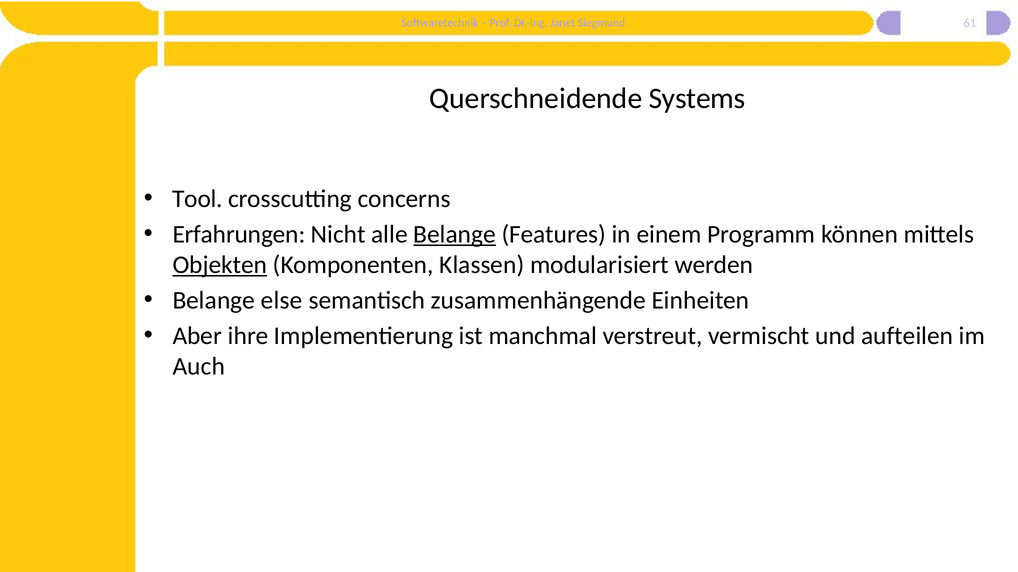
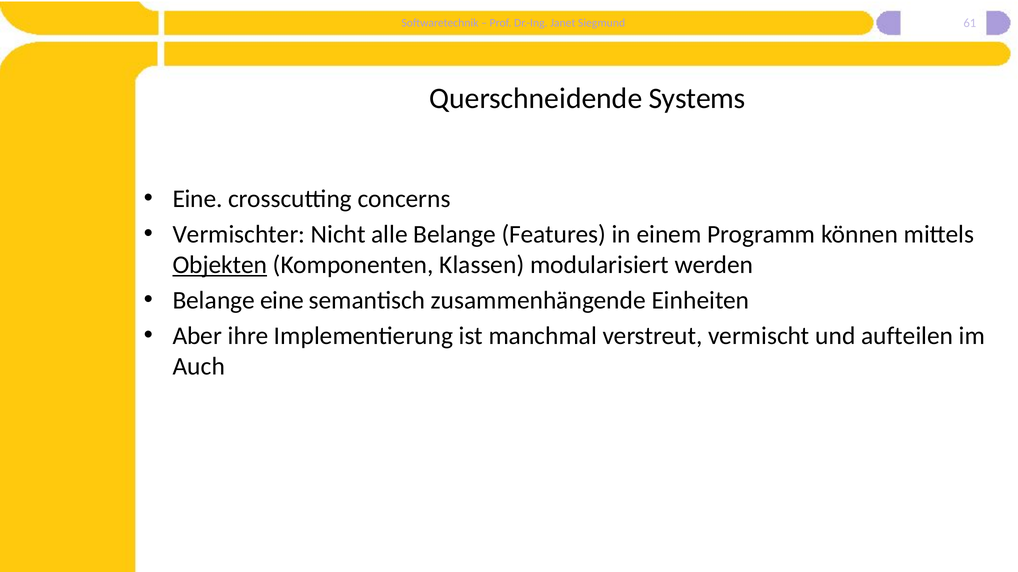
Tool: Tool -> Eine (198, 199)
Erfahrungen: Erfahrungen -> Vermischter (239, 235)
Belange underline: present -> none (455, 235)
Belange else: else -> eine (282, 301)
